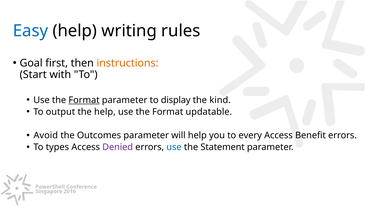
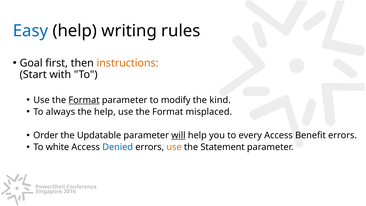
display: display -> modify (176, 100)
output: output -> always (60, 112)
updatable: updatable -> misplaced (209, 112)
Avoid: Avoid -> Order (46, 135)
Outcomes: Outcomes -> Updatable (99, 135)
will underline: none -> present (178, 135)
types: types -> white (57, 147)
Denied colour: purple -> blue (118, 147)
use colour: blue -> orange (174, 147)
